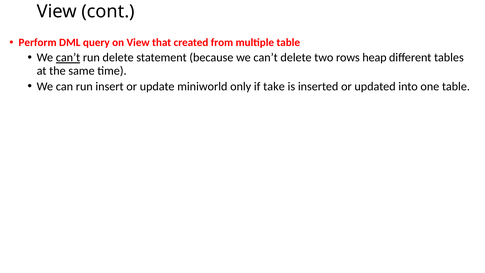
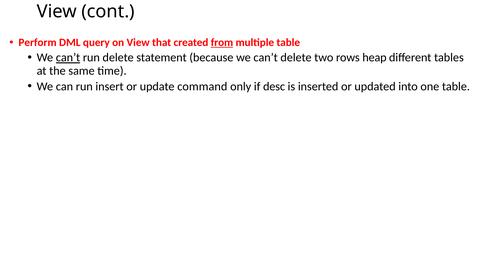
from underline: none -> present (222, 43)
miniworld: miniworld -> command (202, 86)
take: take -> desc (274, 86)
